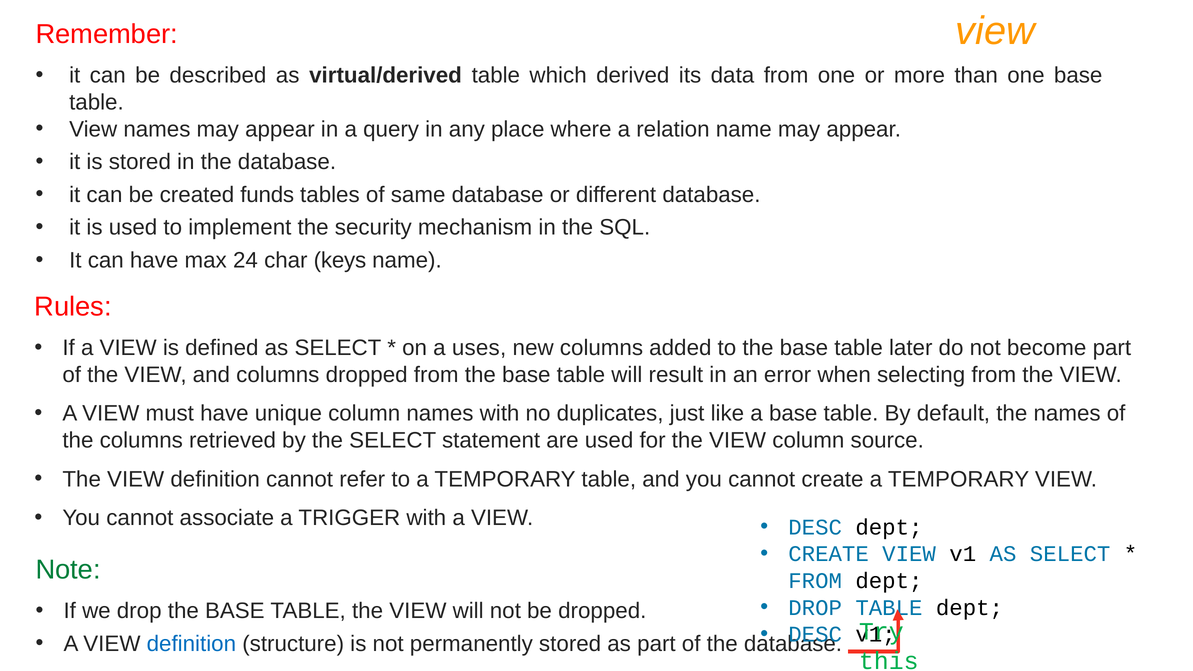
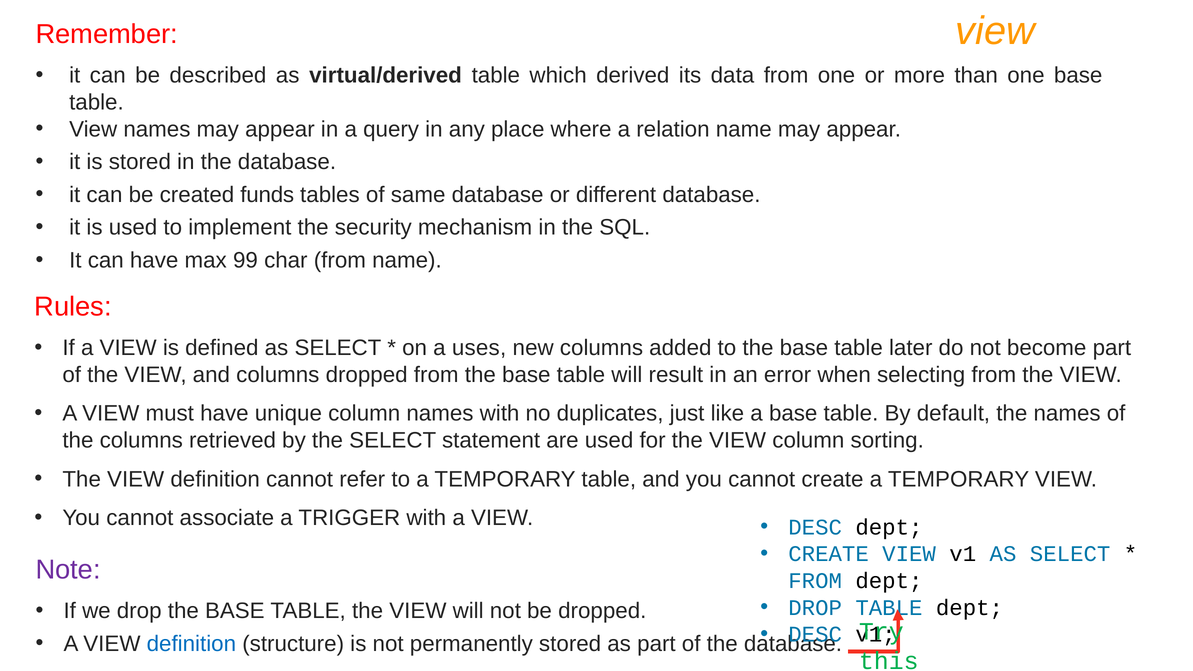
24: 24 -> 99 (245, 260)
char keys: keys -> from (340, 260)
source: source -> sorting (887, 440)
Note colour: green -> purple (68, 570)
